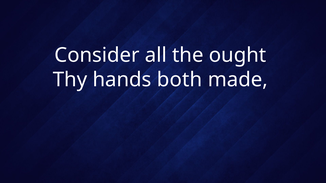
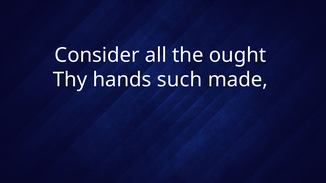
both: both -> such (180, 80)
